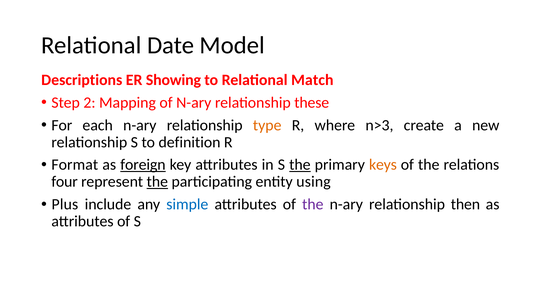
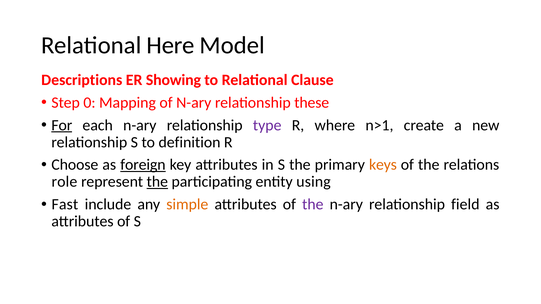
Date: Date -> Here (171, 45)
Match: Match -> Clause (312, 80)
2: 2 -> 0 (89, 103)
For underline: none -> present (62, 125)
type colour: orange -> purple (267, 125)
n>3: n>3 -> n>1 (379, 125)
Format: Format -> Choose (75, 165)
the underline: present -> none (300, 165)
four: four -> role (64, 182)
Plus: Plus -> Fast (65, 205)
simple colour: blue -> orange (187, 205)
then: then -> field (465, 205)
